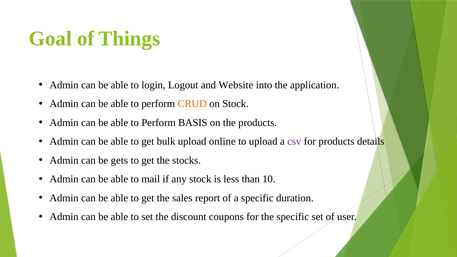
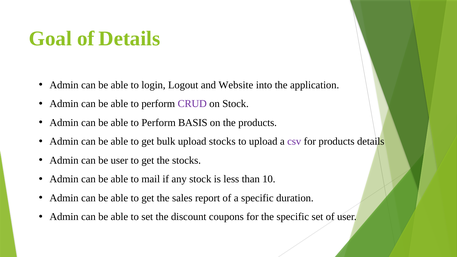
of Things: Things -> Details (129, 39)
CRUD colour: orange -> purple (192, 104)
upload online: online -> stocks (222, 142)
be gets: gets -> user (119, 160)
